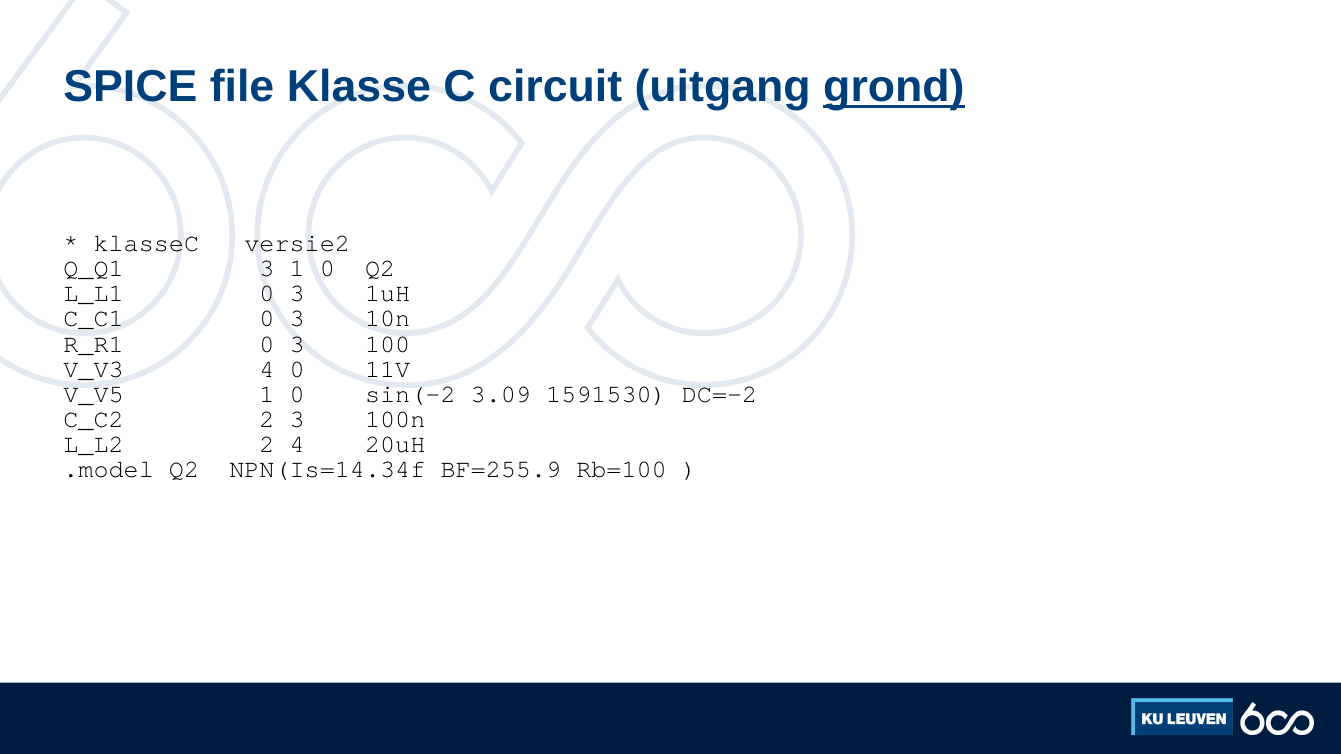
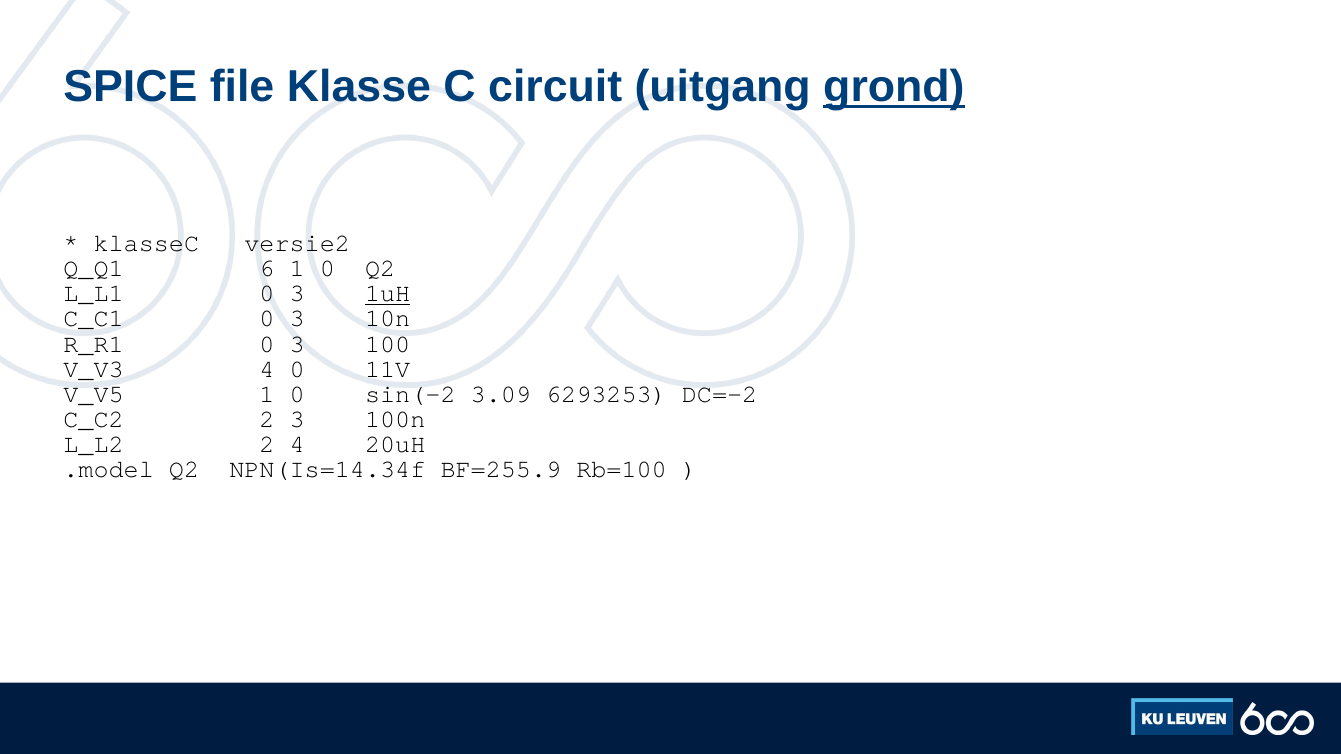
Q_Q1 3: 3 -> 6 (267, 268)
1uH underline: none -> present (388, 294)
1591530: 1591530 -> 6293253 (606, 394)
